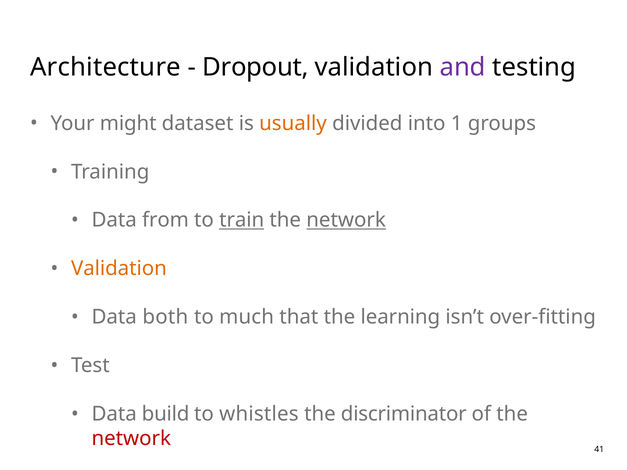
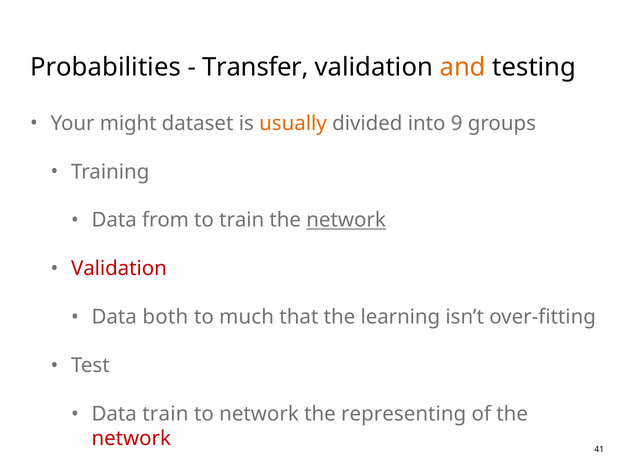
Architecture: Architecture -> Probabilities (106, 67)
Dropout: Dropout -> Transfer (255, 67)
and colour: purple -> orange (463, 67)
1: 1 -> 9 (457, 123)
train underline: present -> none (242, 220)
Validation colour: orange -> red (119, 269)
Data build: build -> train (165, 414)
to whistles: whistles -> network (259, 414)
discriminator: discriminator -> representing (404, 414)
